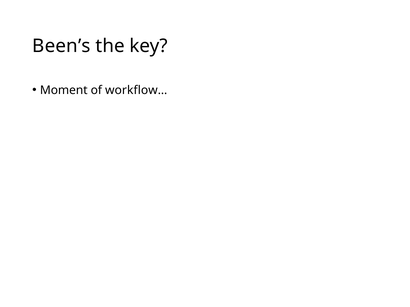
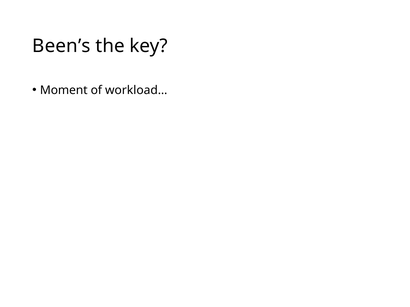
workflow…: workflow… -> workload… (136, 90)
